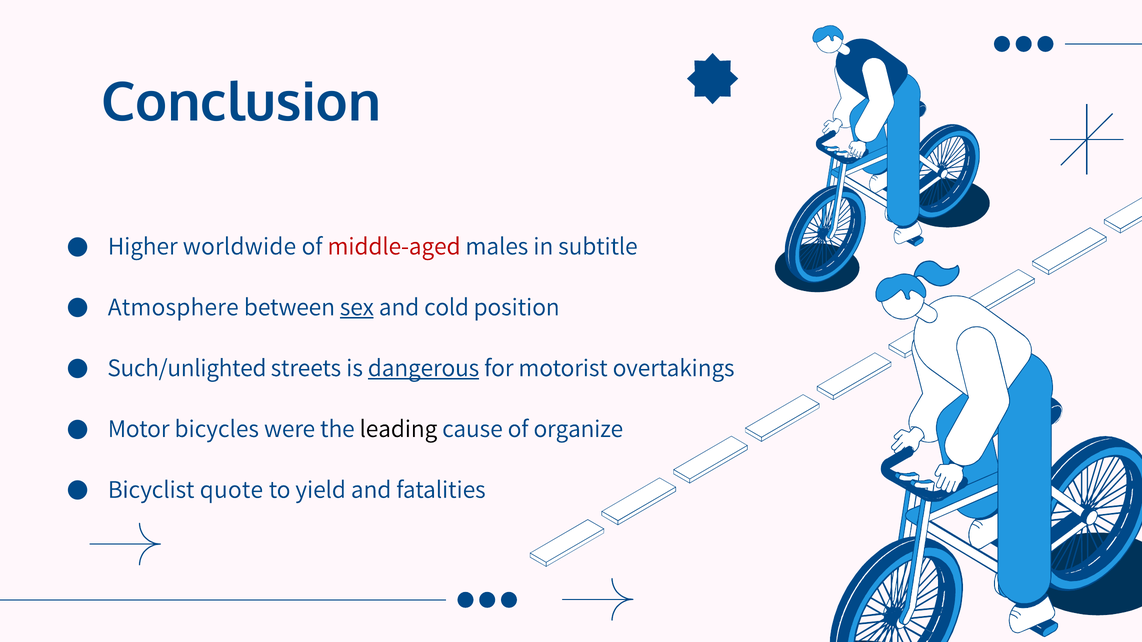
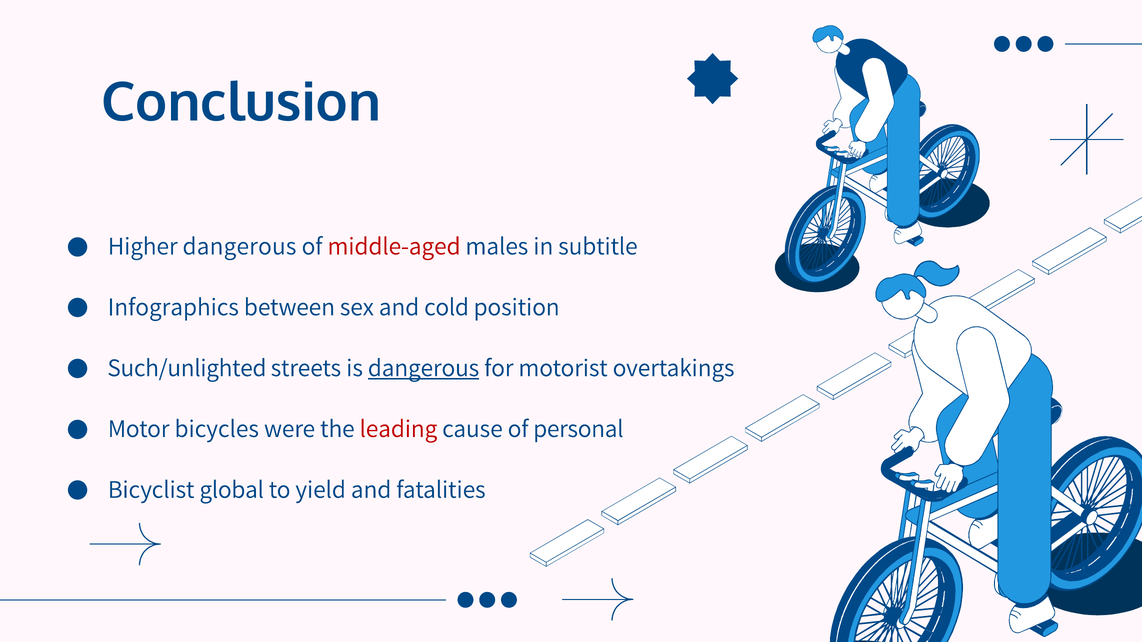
Higher worldwide: worldwide -> dangerous (239, 246)
Atmosphere: Atmosphere -> Infographics (173, 307)
sex underline: present -> none (357, 307)
leading colour: black -> red (398, 429)
organize: organize -> personal (578, 429)
quote: quote -> global (232, 490)
